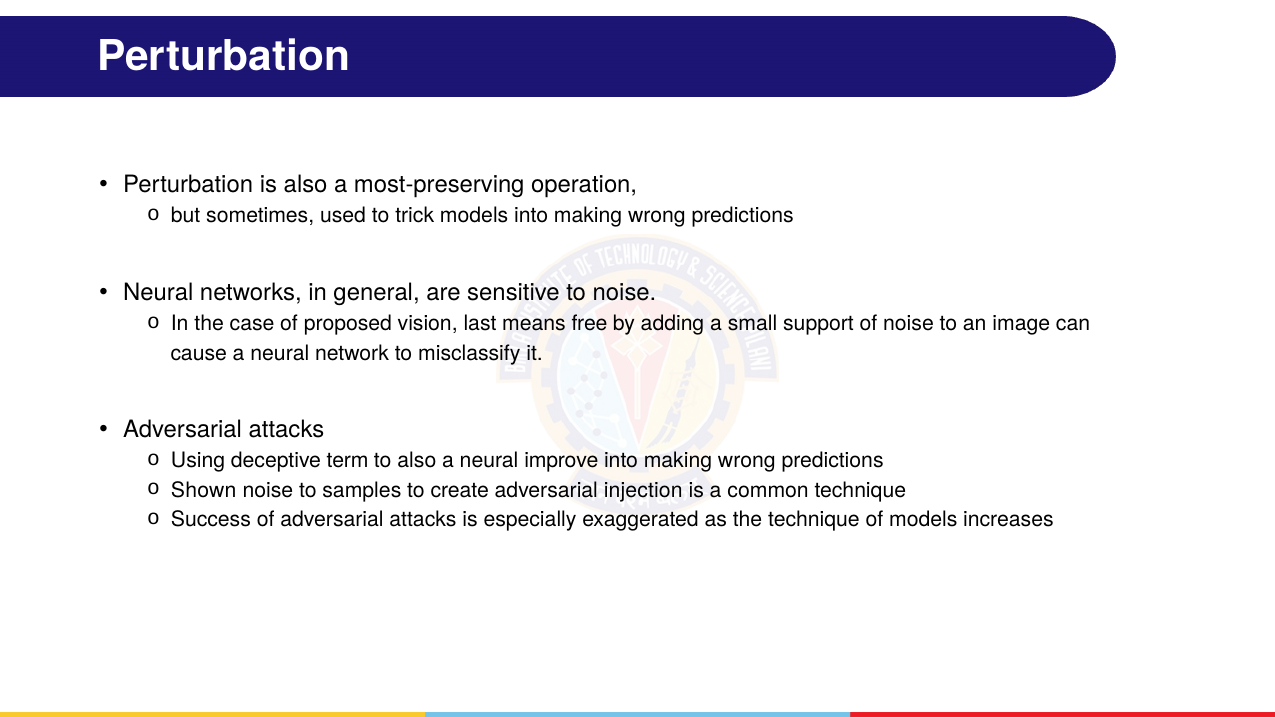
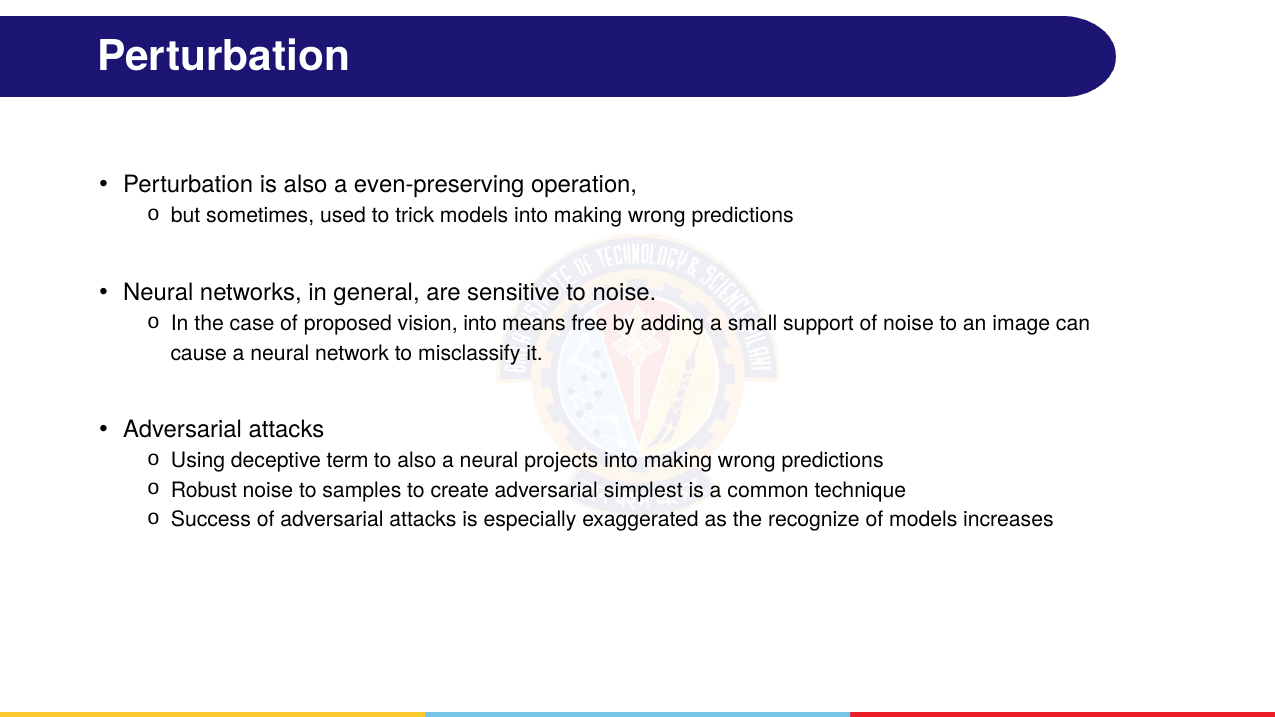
most-preserving: most-preserving -> even-preserving (439, 185)
vision last: last -> into (480, 324)
improve: improve -> projects (561, 461)
Shown: Shown -> Robust (204, 491)
injection: injection -> simplest (643, 491)
the technique: technique -> recognize (814, 520)
